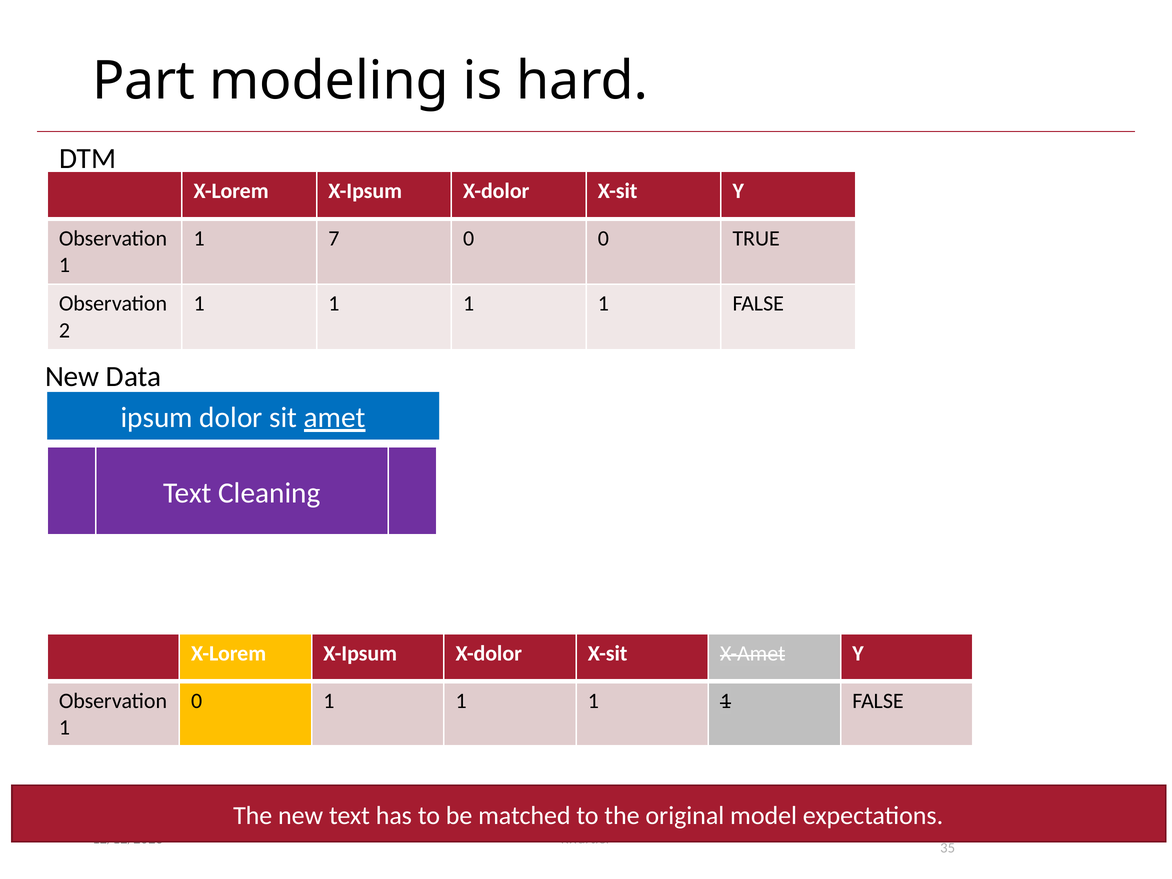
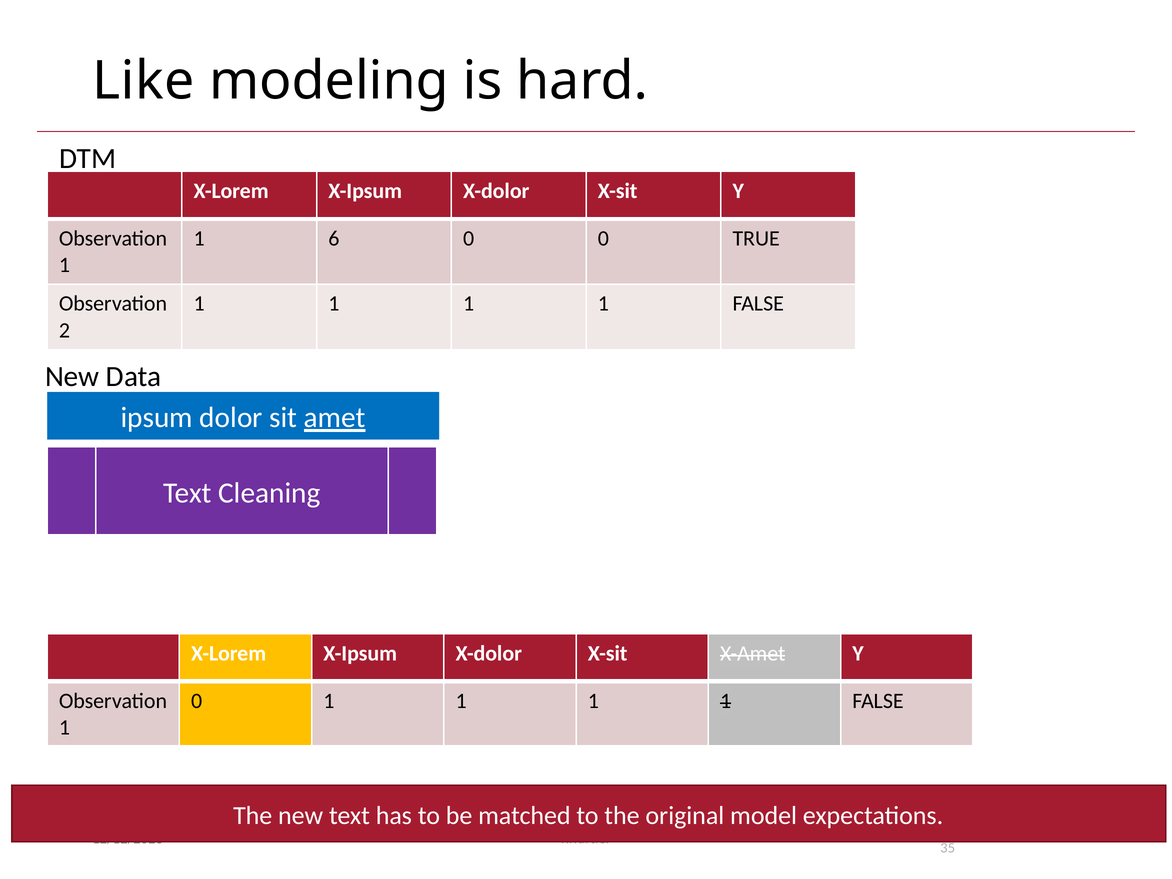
Part: Part -> Like (143, 81)
7: 7 -> 6 (334, 238)
